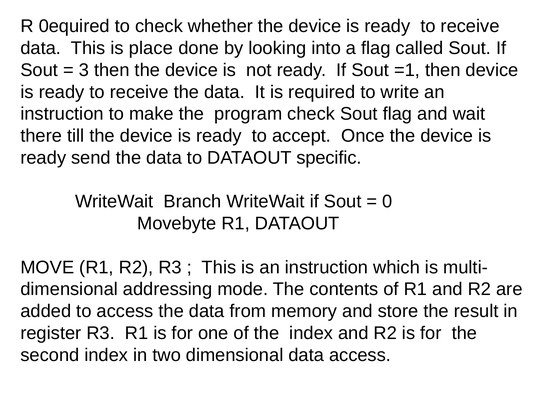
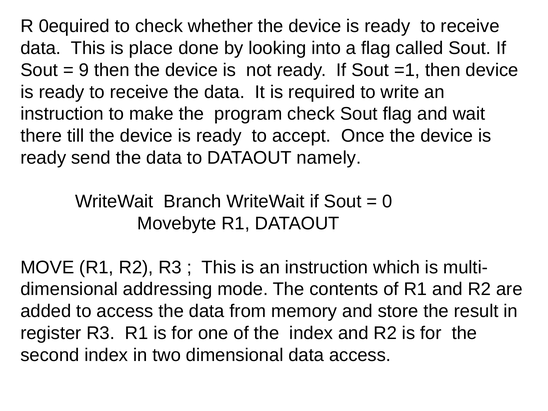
3: 3 -> 9 (84, 70)
specific: specific -> namely (329, 158)
